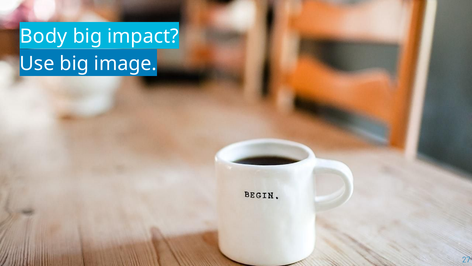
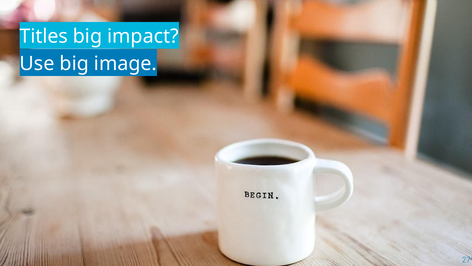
Body: Body -> Titles (44, 36)
